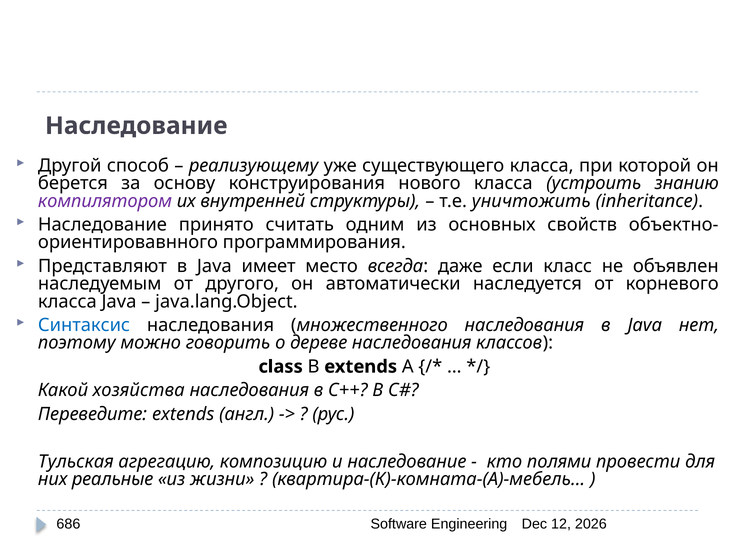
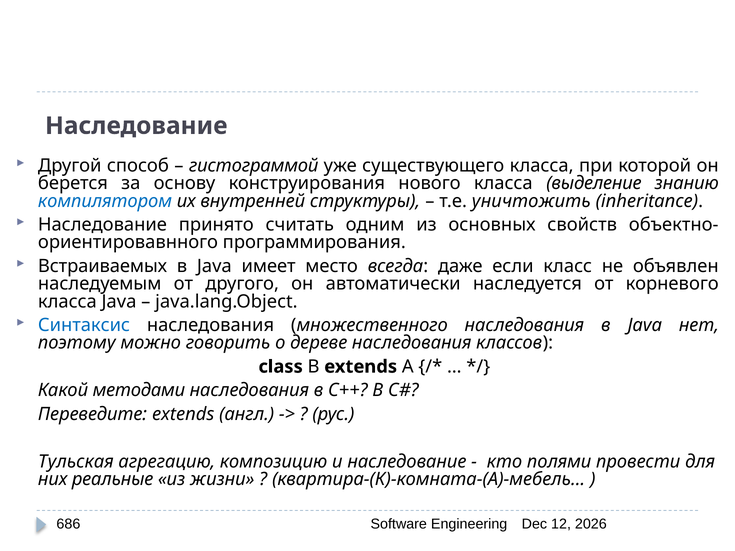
реализующему: реализующему -> гистограммой (254, 166)
устроить: устроить -> выделение (594, 183)
компилятором colour: purple -> blue (105, 201)
Представляют: Представляют -> Встраиваемых (103, 266)
хозяйства: хозяйства -> методами (139, 391)
